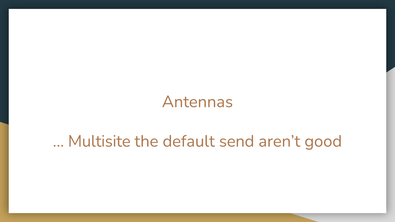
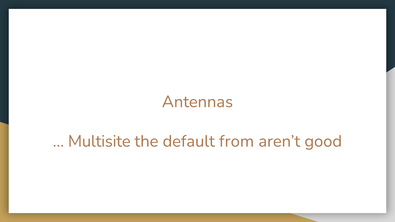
send: send -> from (237, 141)
